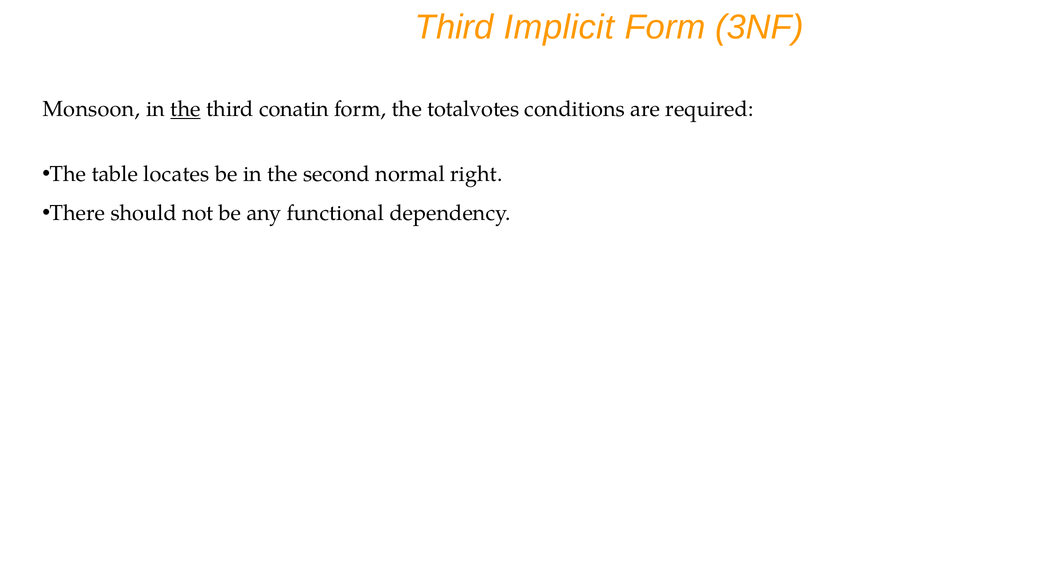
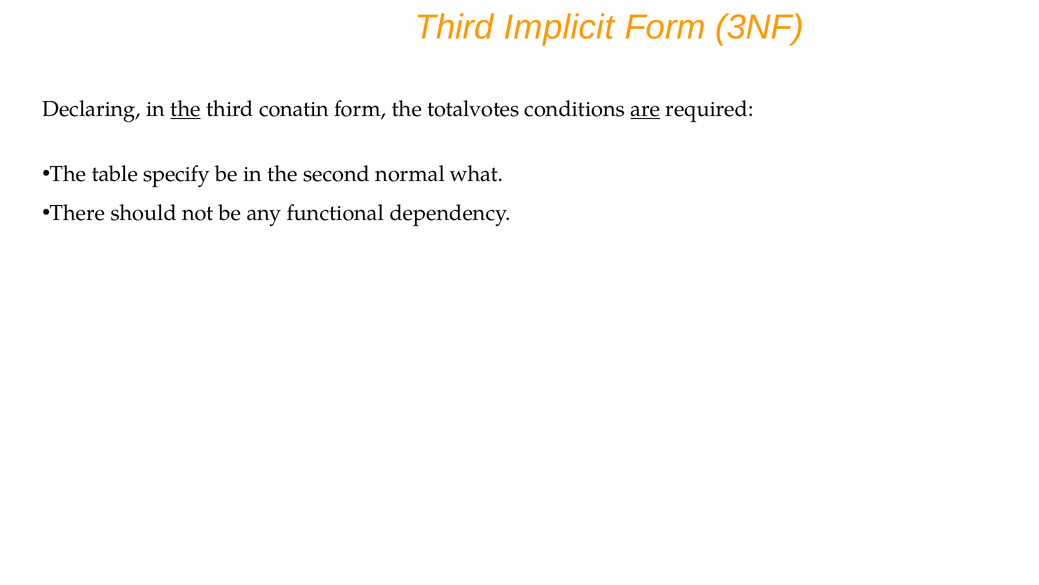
Monsoon: Monsoon -> Declaring (92, 109)
are underline: none -> present (645, 109)
locates: locates -> specify (177, 174)
right: right -> what (477, 174)
